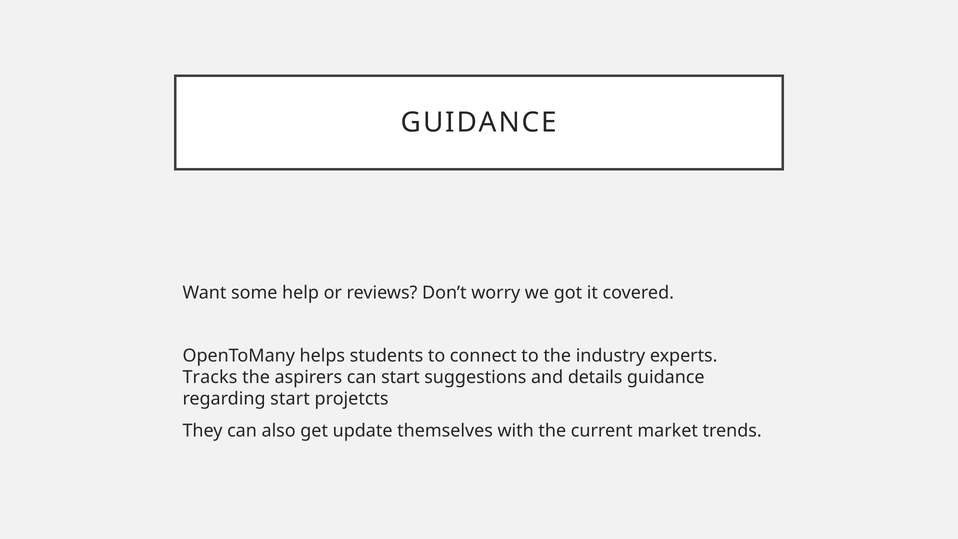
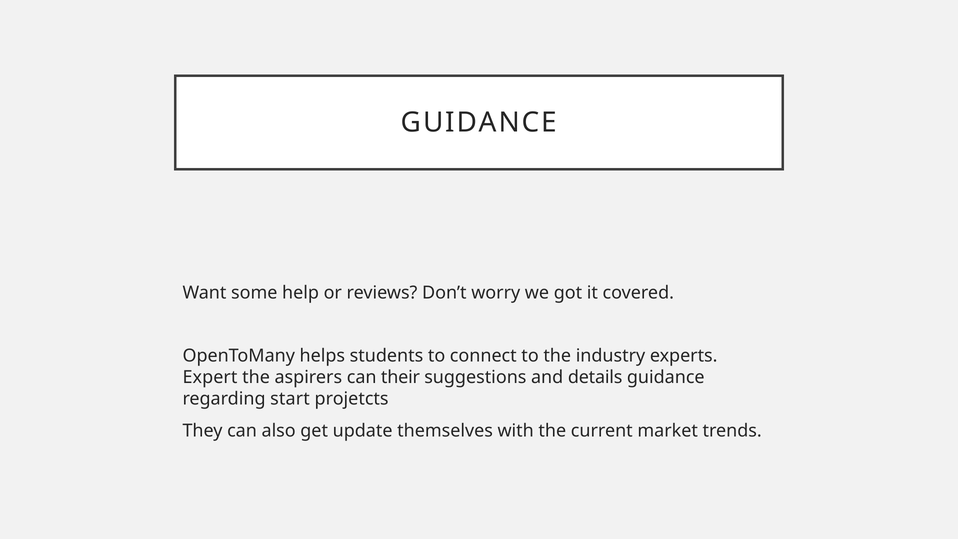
Tracks: Tracks -> Expert (210, 377)
can start: start -> their (400, 377)
